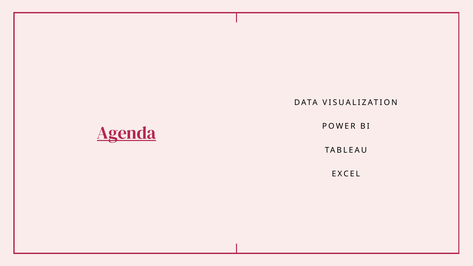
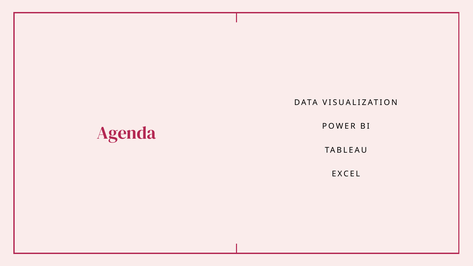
Agenda underline: present -> none (127, 133)
